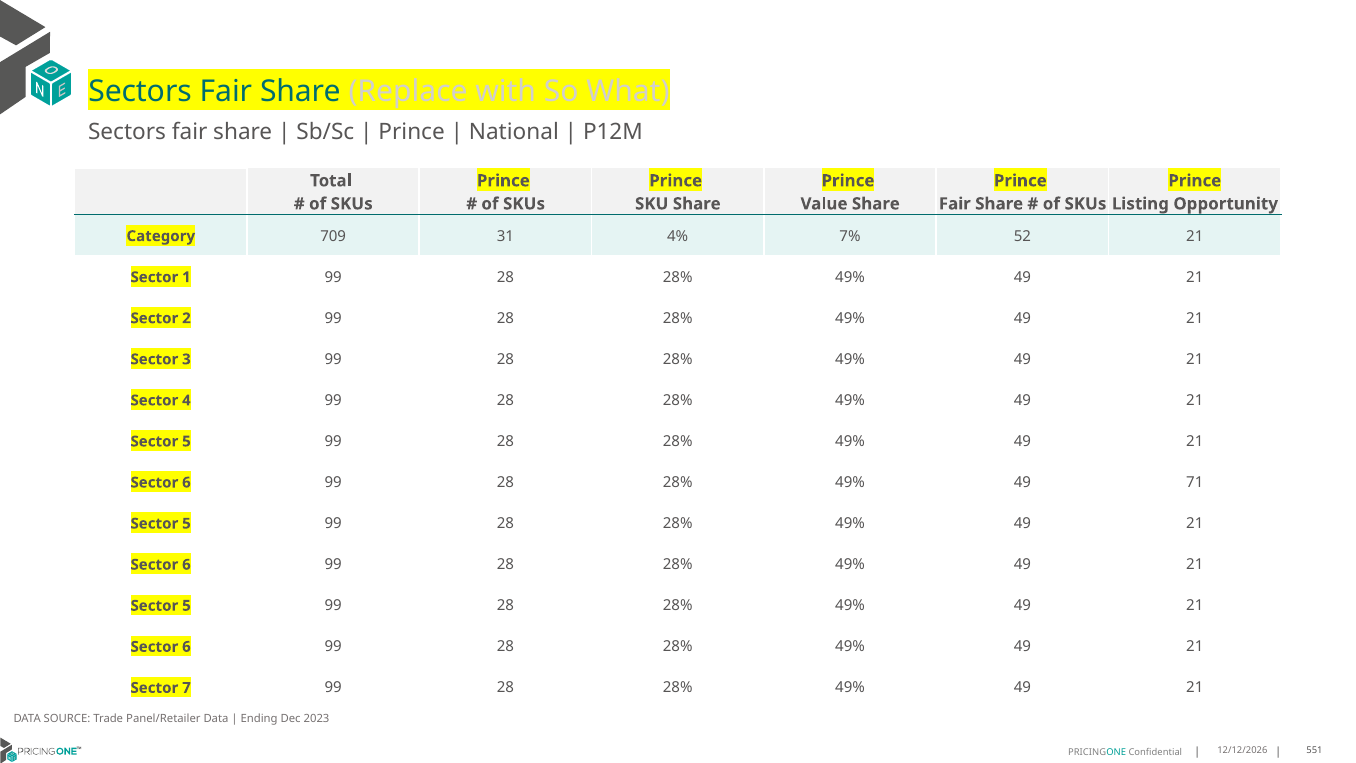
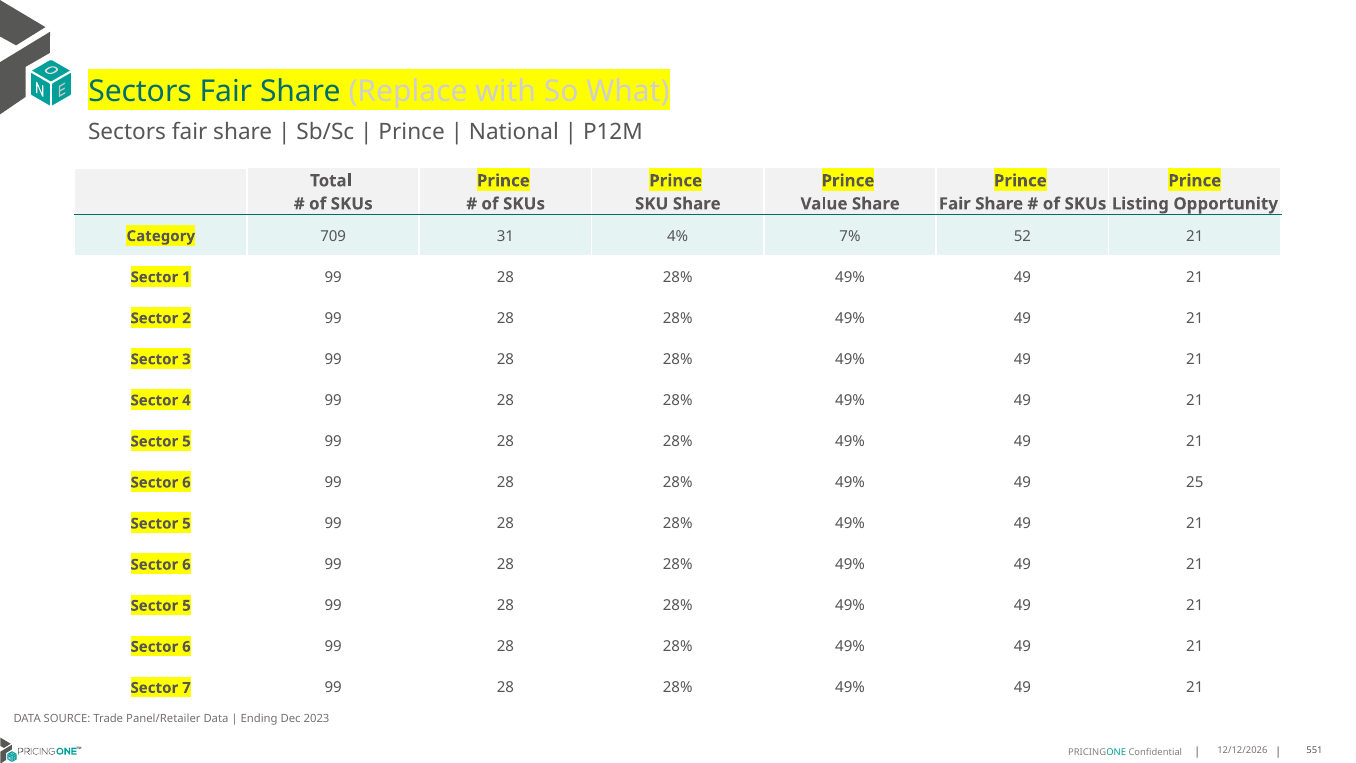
71: 71 -> 25 (1195, 482)
